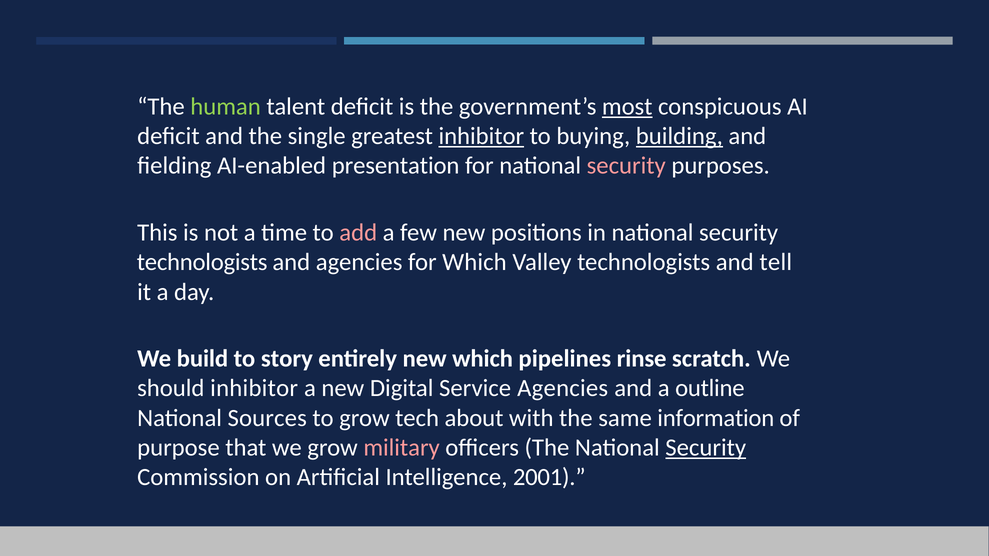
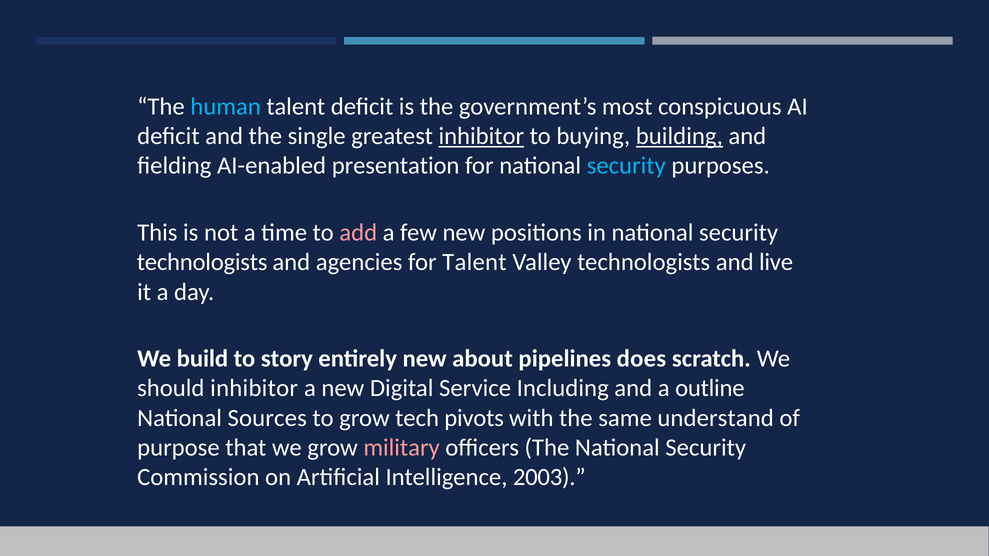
human colour: light green -> light blue (226, 107)
most underline: present -> none (627, 107)
security colour: pink -> light blue (626, 166)
for Which: Which -> Talent (474, 262)
tell: tell -> live (776, 262)
new which: which -> about (482, 359)
rinse: rinse -> does (641, 359)
Service Agencies: Agencies -> Including (563, 388)
about: about -> pivots (474, 418)
information: information -> understand (716, 418)
Security underline: present -> none (706, 448)
2001: 2001 -> 2003 (549, 477)
